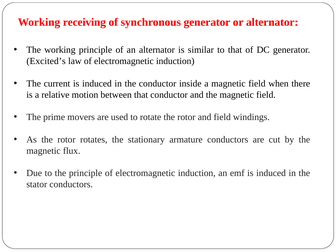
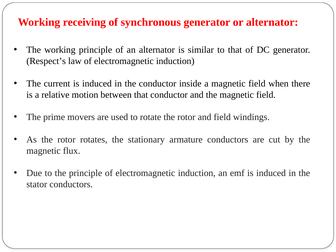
Excited’s: Excited’s -> Respect’s (46, 61)
